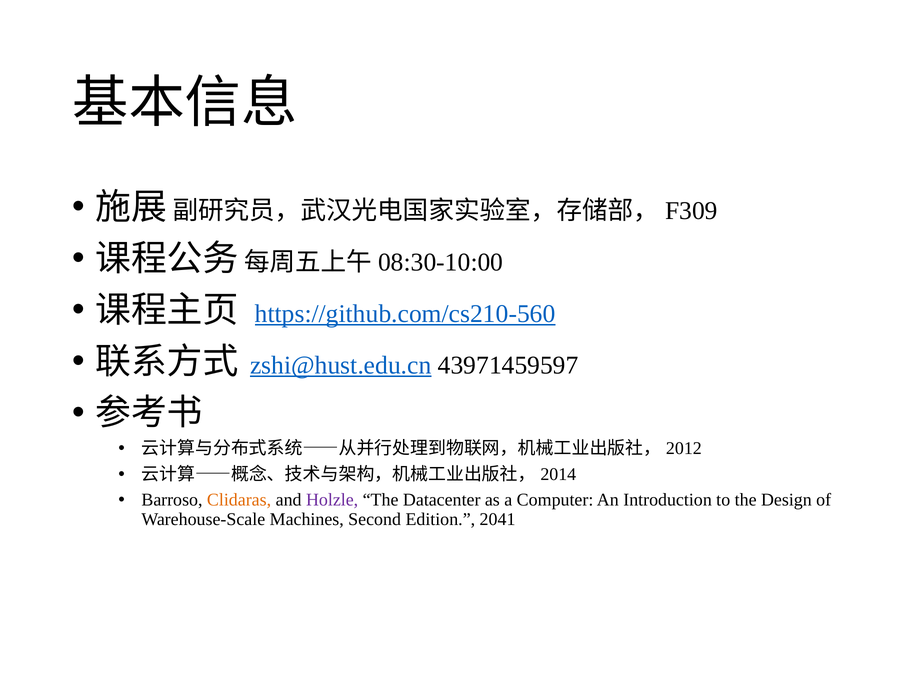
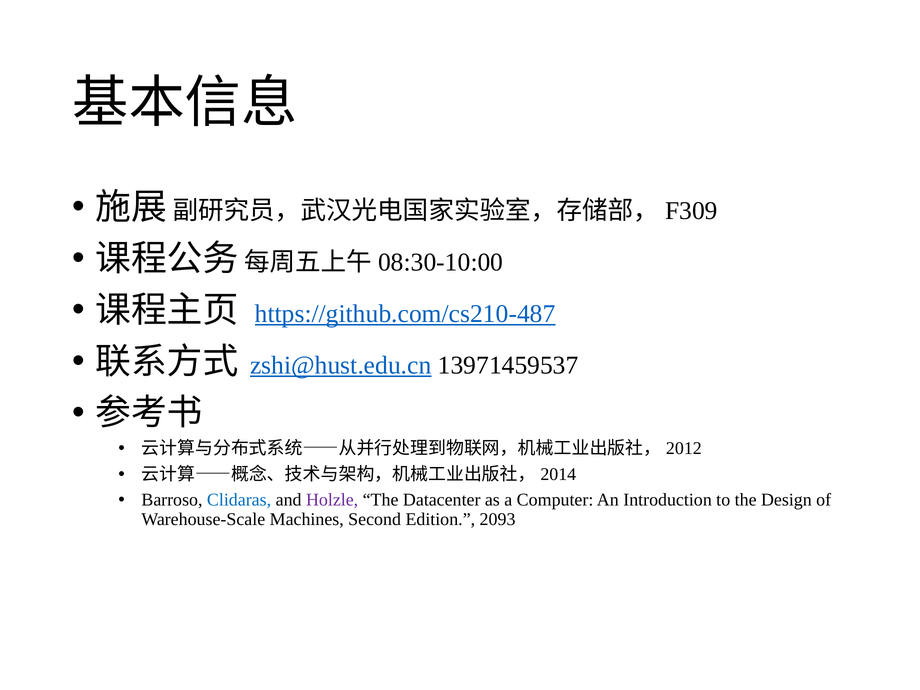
https://github.com/cs210-560: https://github.com/cs210-560 -> https://github.com/cs210-487 (405, 314)
43971459597: 43971459597 -> 13971459537 (508, 365)
Clidaras colour: orange -> blue (239, 500)
2041: 2041 -> 2093 (498, 519)
